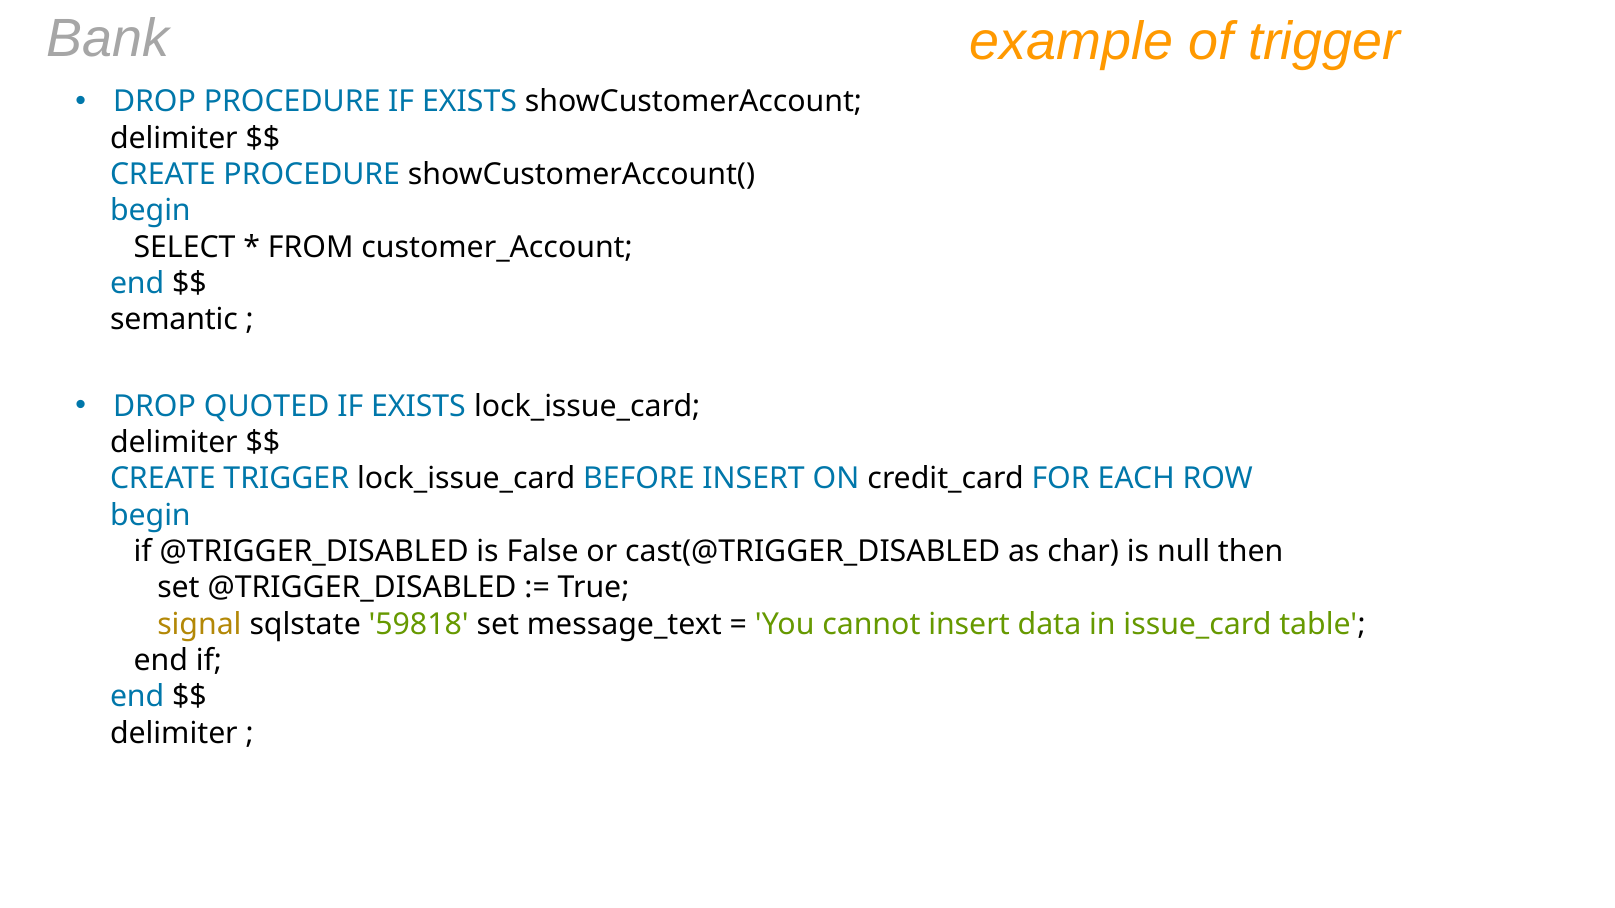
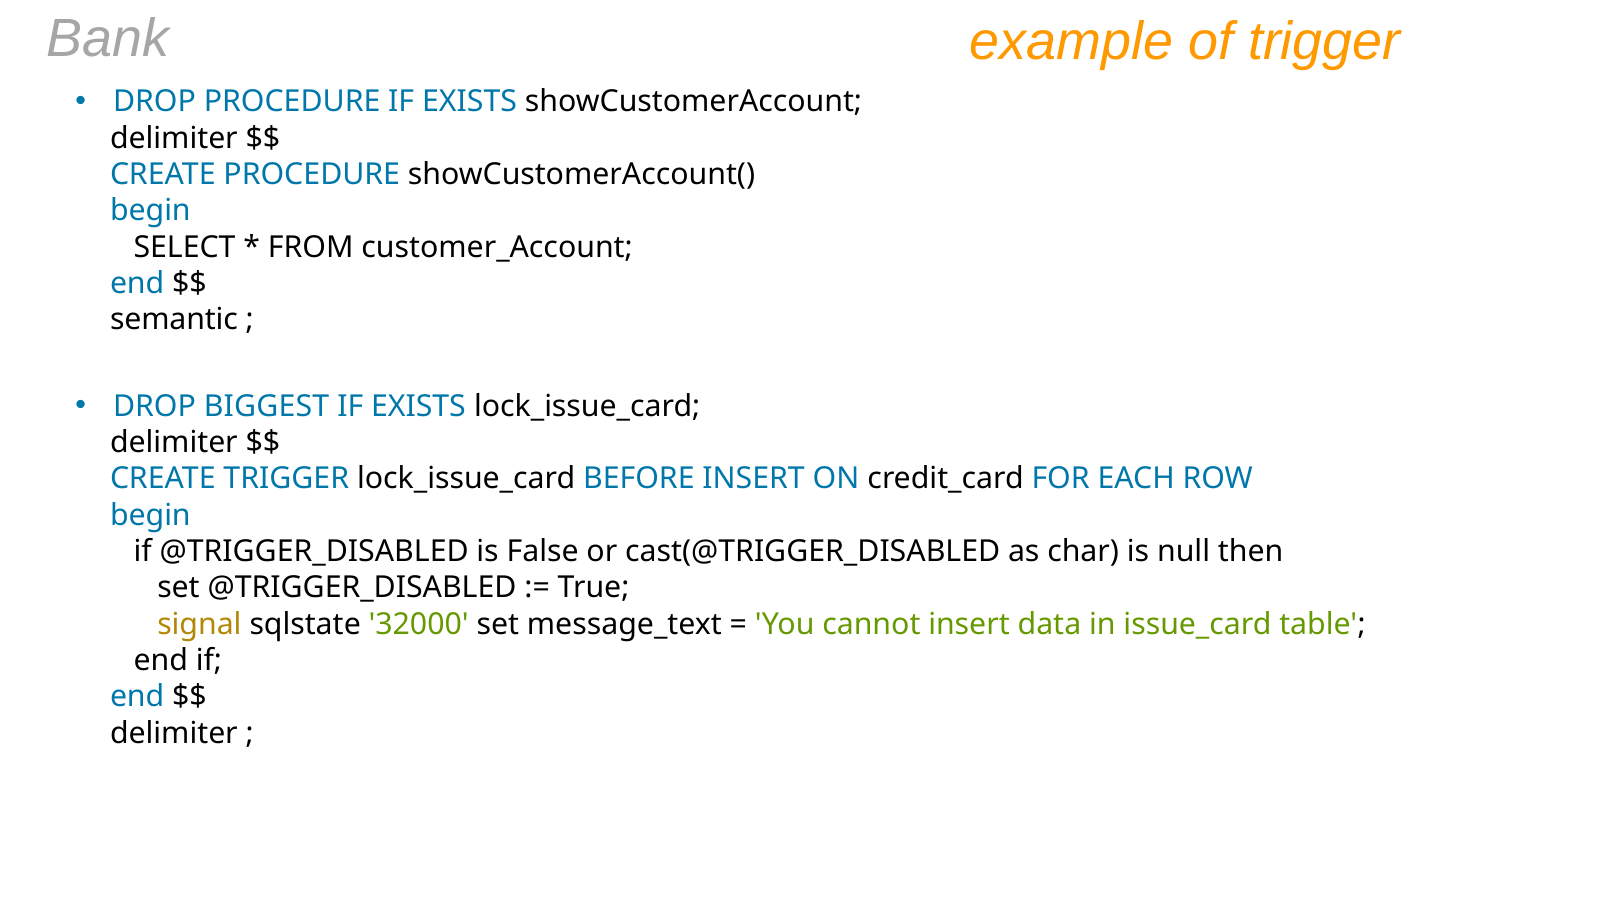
QUOTED: QUOTED -> BIGGEST (267, 407)
59818: 59818 -> 32000 (419, 625)
